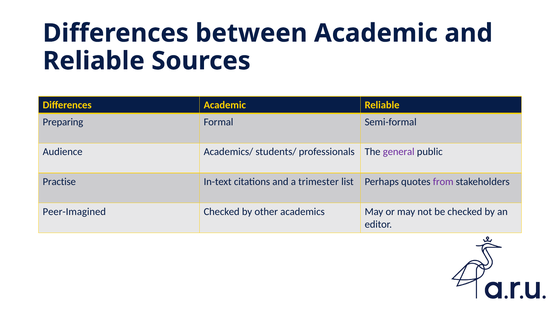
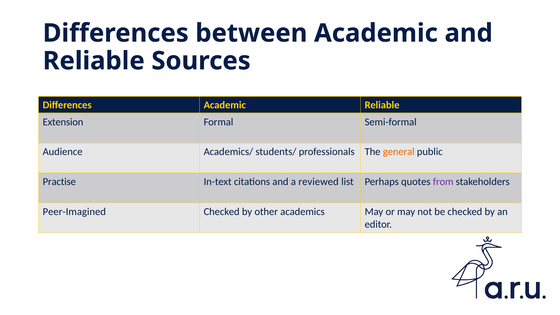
Preparing: Preparing -> Extension (63, 122)
general colour: purple -> orange (399, 152)
trimester: trimester -> reviewed (319, 182)
